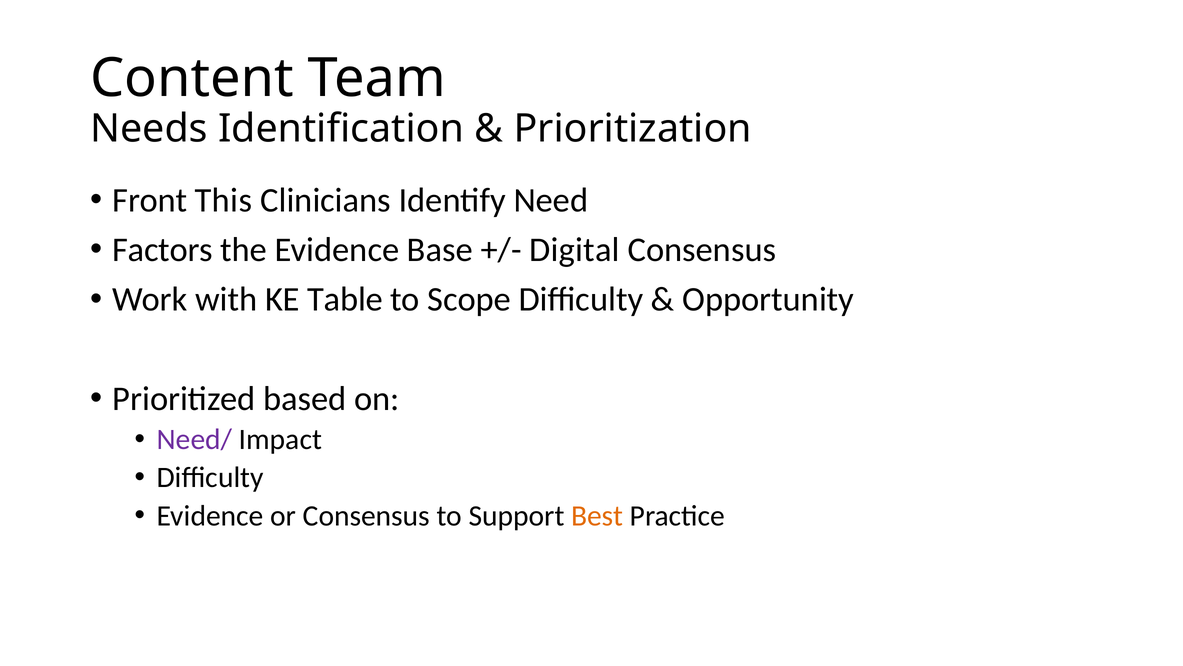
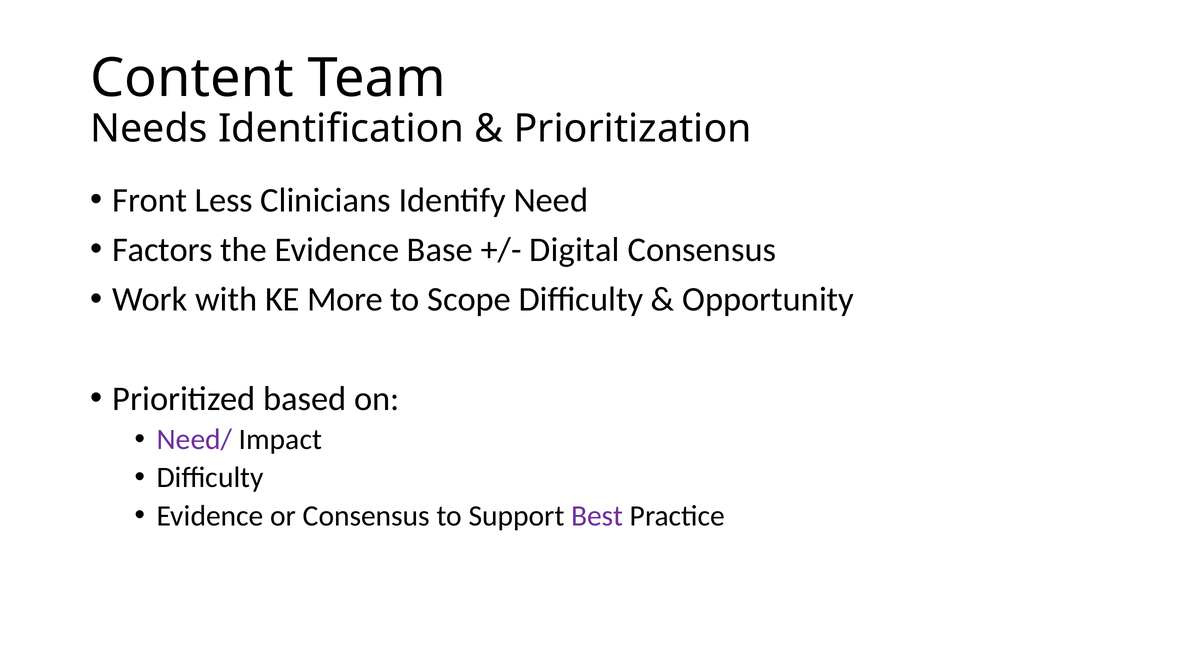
This: This -> Less (224, 200)
Table: Table -> More (345, 299)
Best colour: orange -> purple (597, 515)
